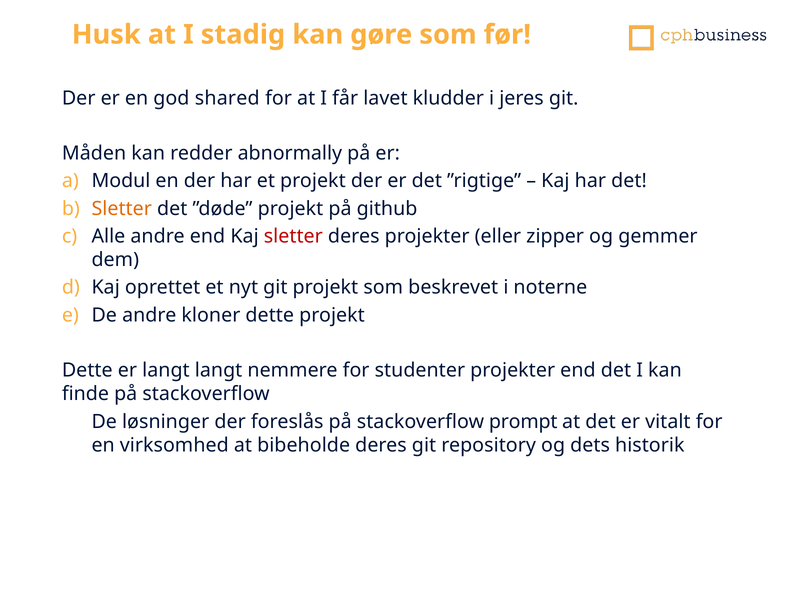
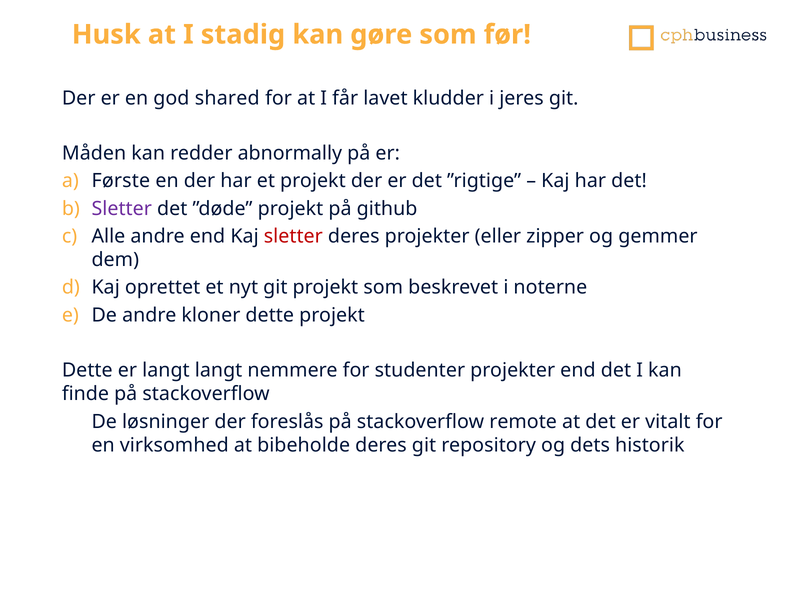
Modul: Modul -> Første (121, 181)
Sletter colour: orange -> purple (122, 208)
prompt: prompt -> remote (523, 421)
